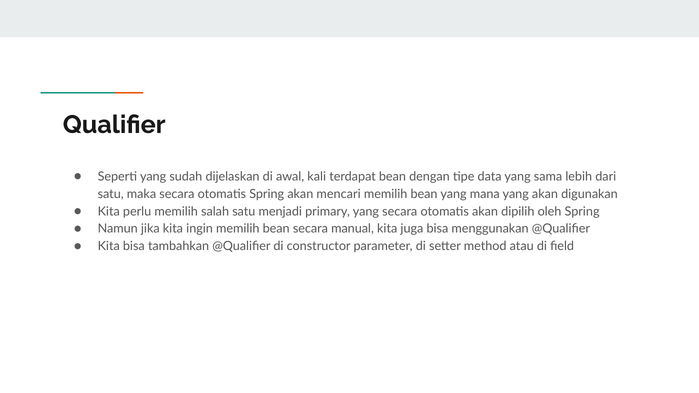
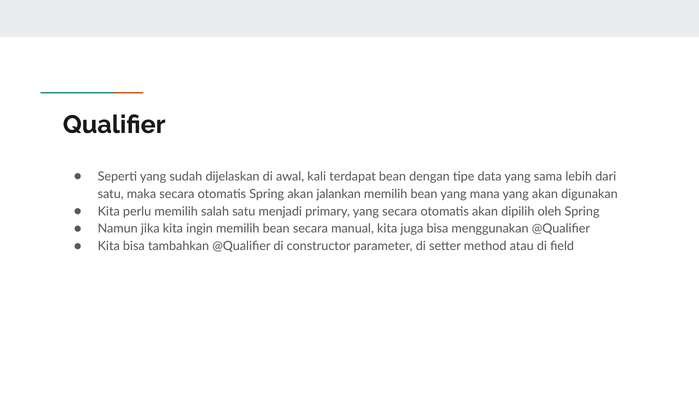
mencari: mencari -> jalankan (339, 194)
